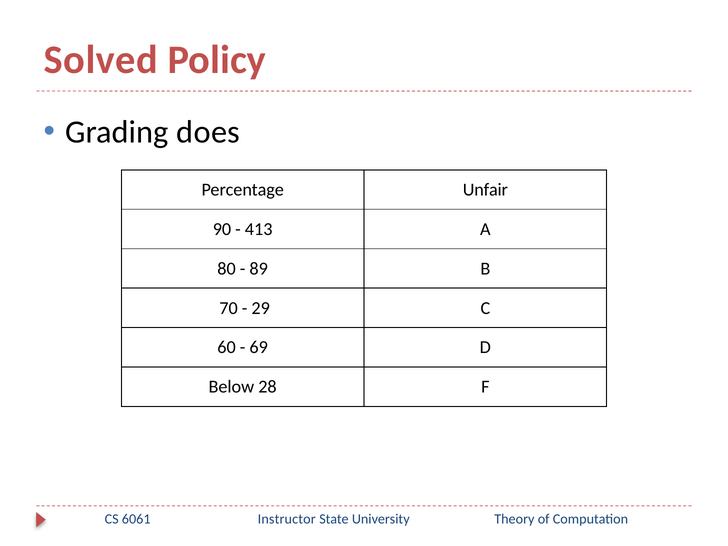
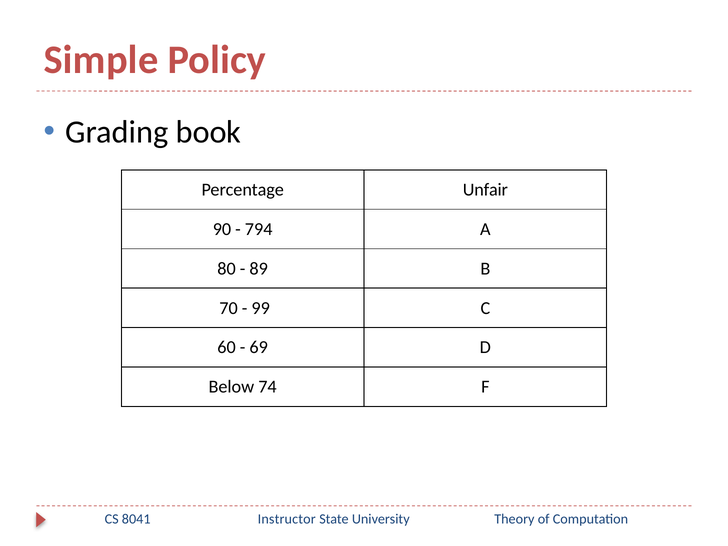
Solved: Solved -> Simple (101, 60)
does: does -> book (209, 132)
413: 413 -> 794 (259, 229)
29: 29 -> 99 (261, 308)
28: 28 -> 74 (267, 387)
6061: 6061 -> 8041 (136, 519)
